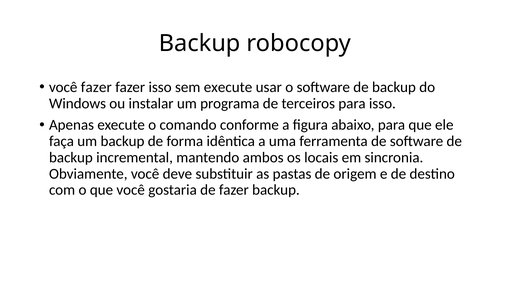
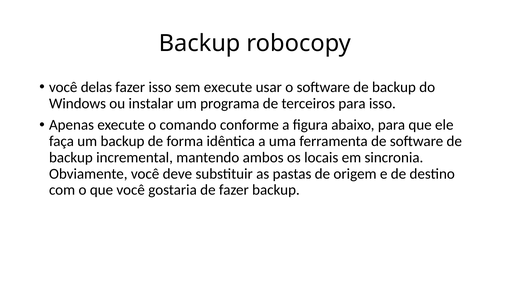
você fazer: fazer -> delas (96, 87)
